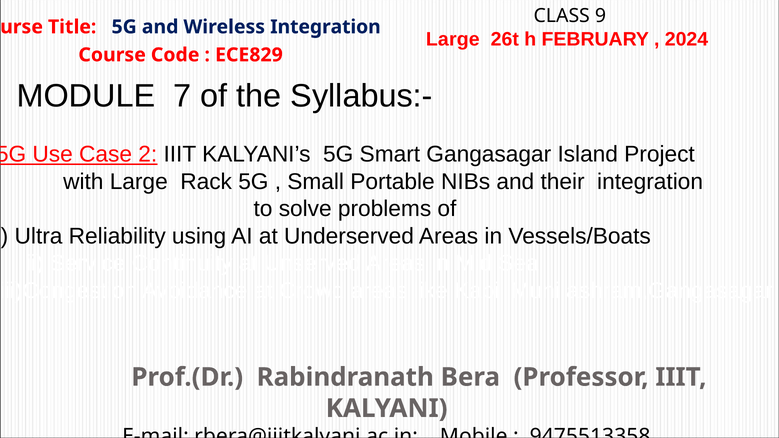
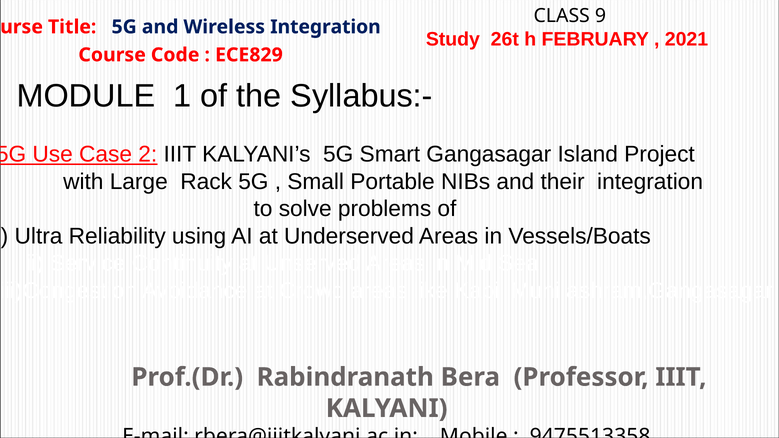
Large: Large -> Study (453, 39)
2024: 2024 -> 2021 (686, 39)
7: 7 -> 1 (182, 96)
